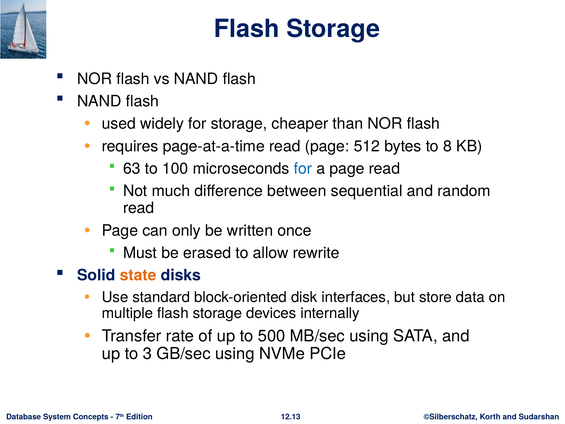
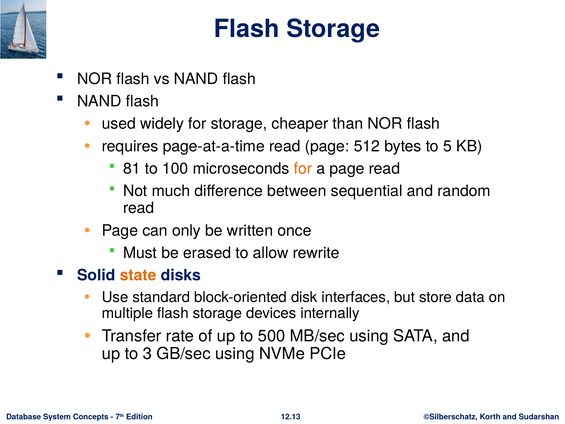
8: 8 -> 5 (447, 146)
63: 63 -> 81 (132, 169)
for colour: blue -> orange (303, 169)
